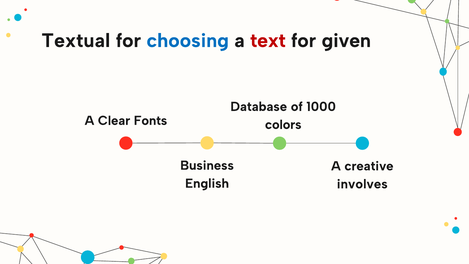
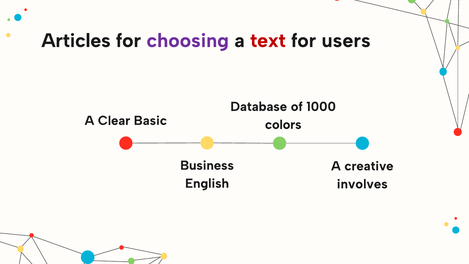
Textual: Textual -> Articles (76, 41)
choosing colour: blue -> purple (188, 41)
given: given -> users (346, 41)
Fonts: Fonts -> Basic (150, 121)
